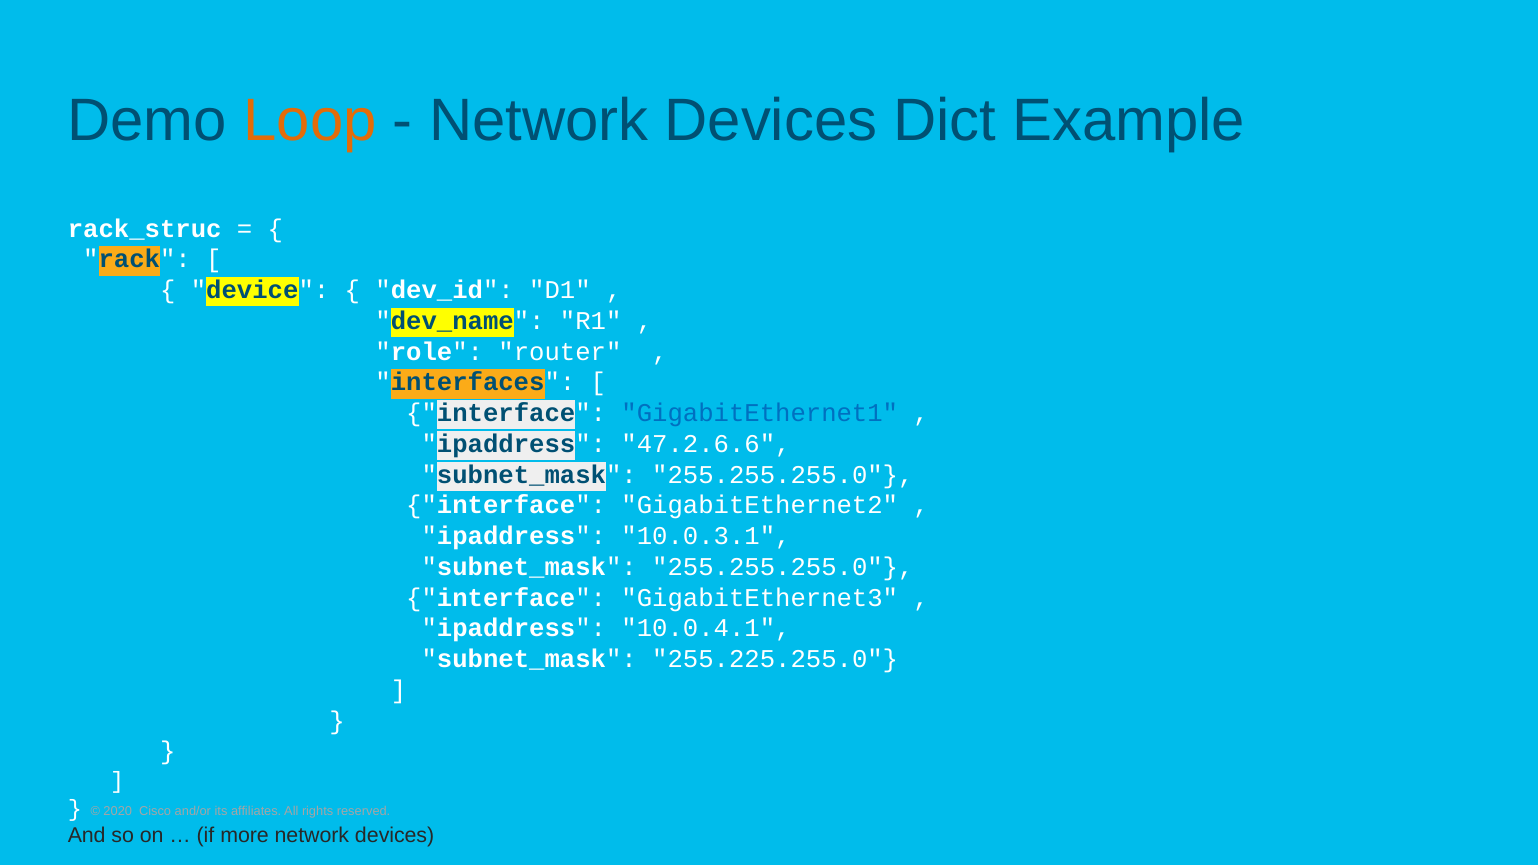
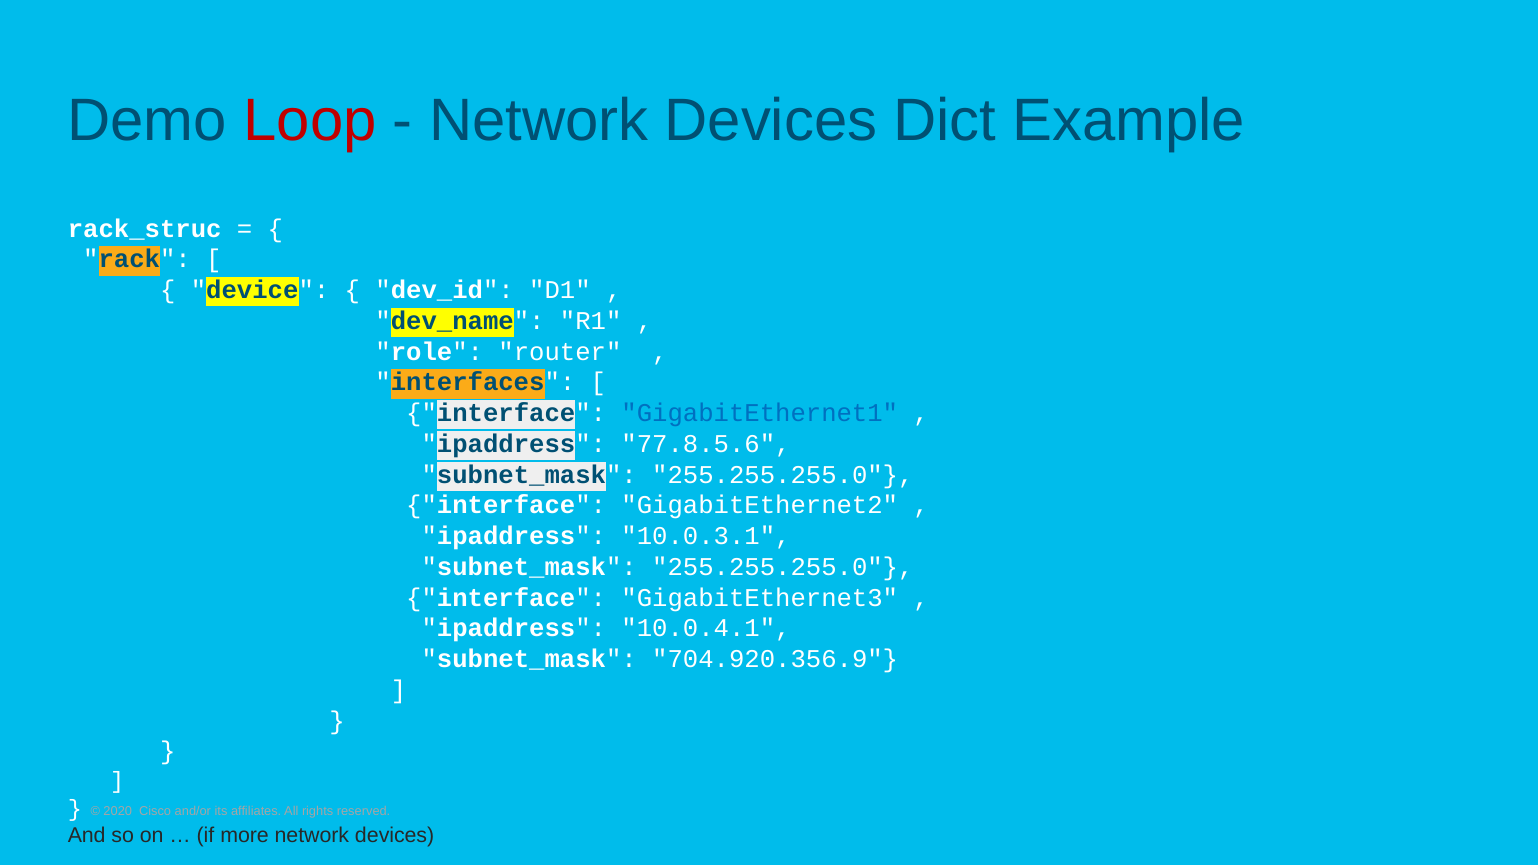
Loop colour: orange -> red (310, 120)
47.2.6.6: 47.2.6.6 -> 77.8.5.6 (706, 444)
255.225.255.0: 255.225.255.0 -> 704.920.356.9 (775, 659)
